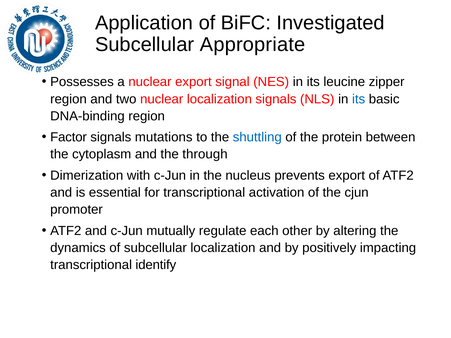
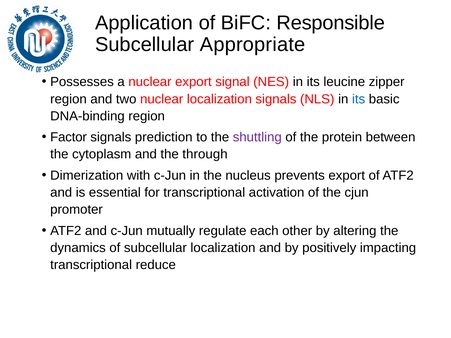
Investigated: Investigated -> Responsible (331, 23)
mutations: mutations -> prediction (164, 137)
shuttling colour: blue -> purple (257, 137)
identify: identify -> reduce (156, 265)
